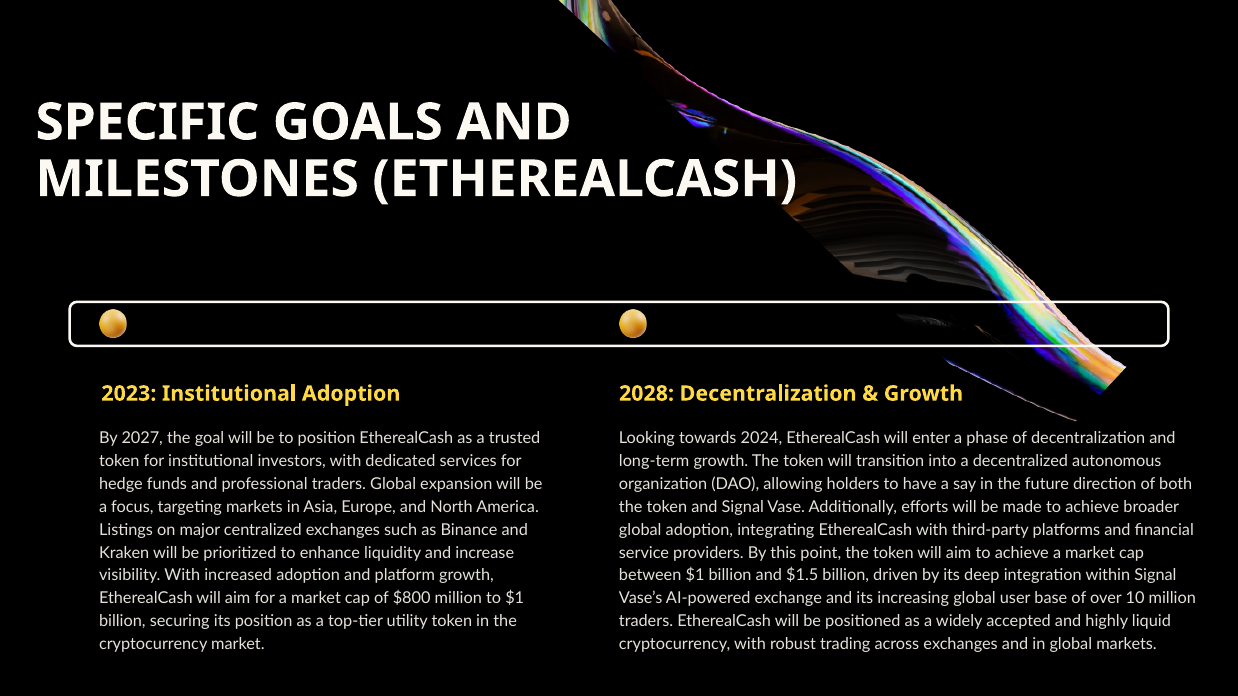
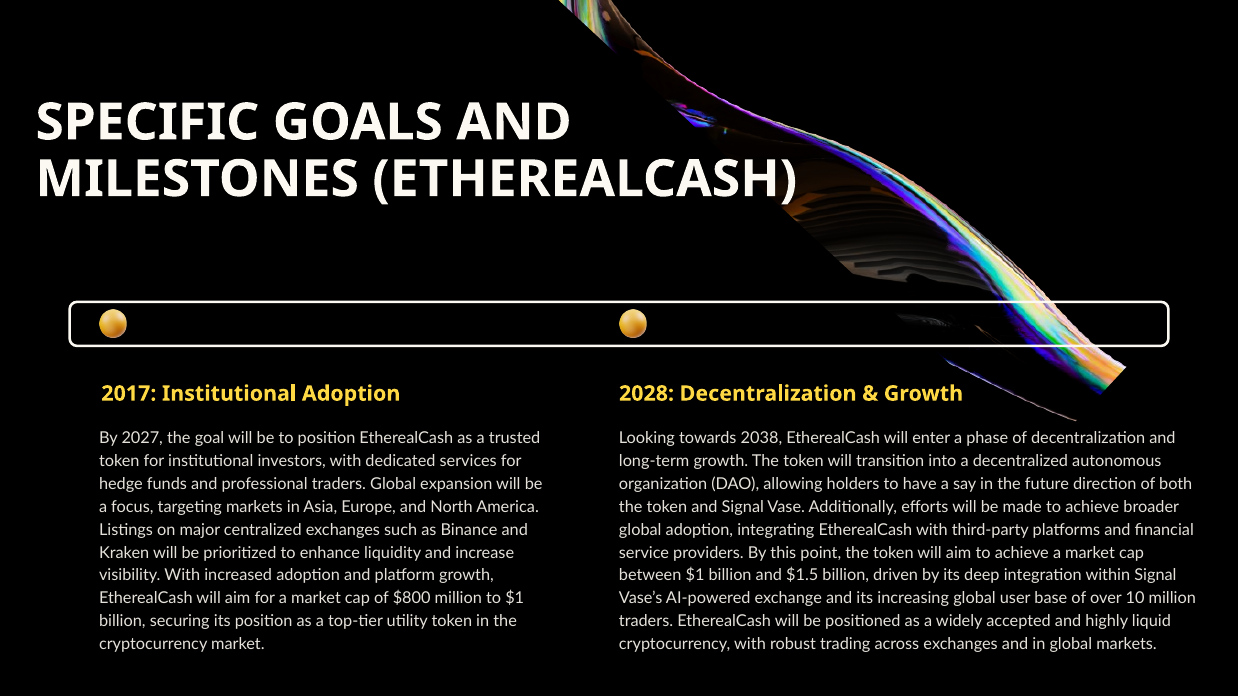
2023: 2023 -> 2017 (129, 394)
2024: 2024 -> 2038 (761, 439)
